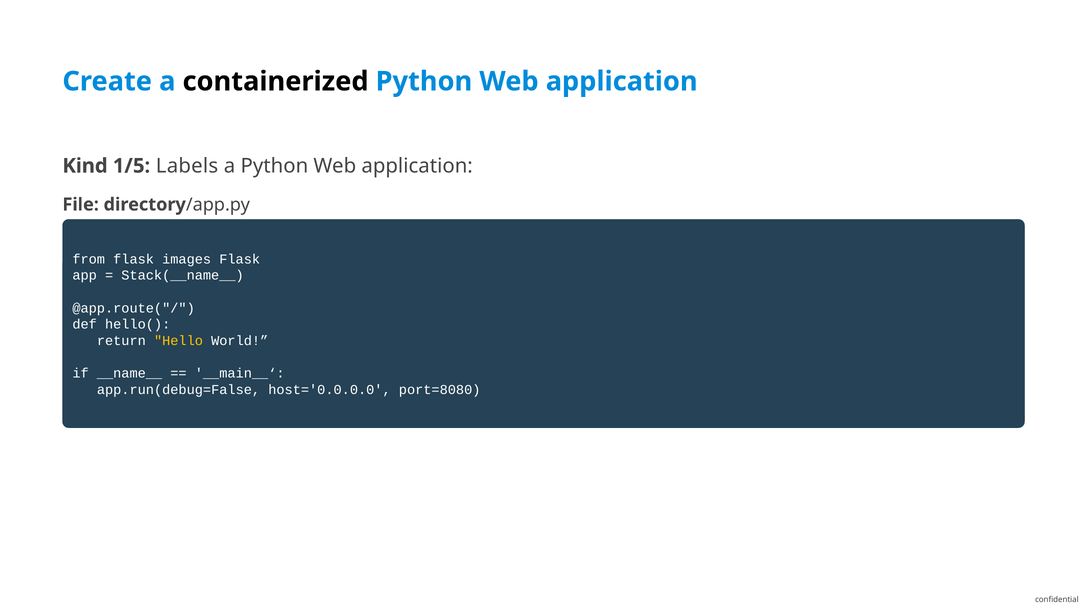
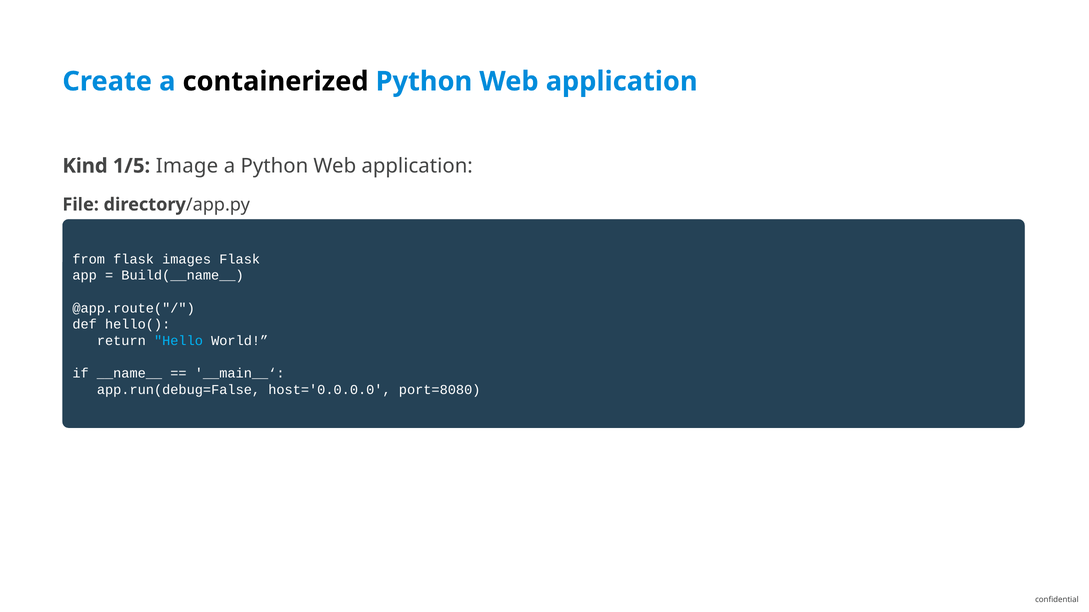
Labels: Labels -> Image (187, 166)
Stack(__name__: Stack(__name__ -> Build(__name__ (183, 276)
Hello colour: yellow -> light blue (178, 341)
